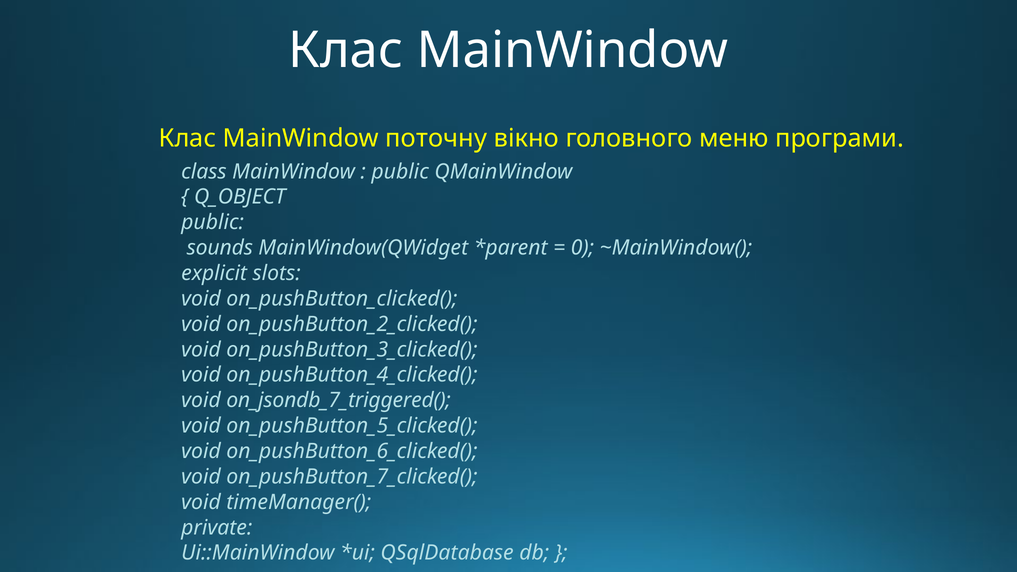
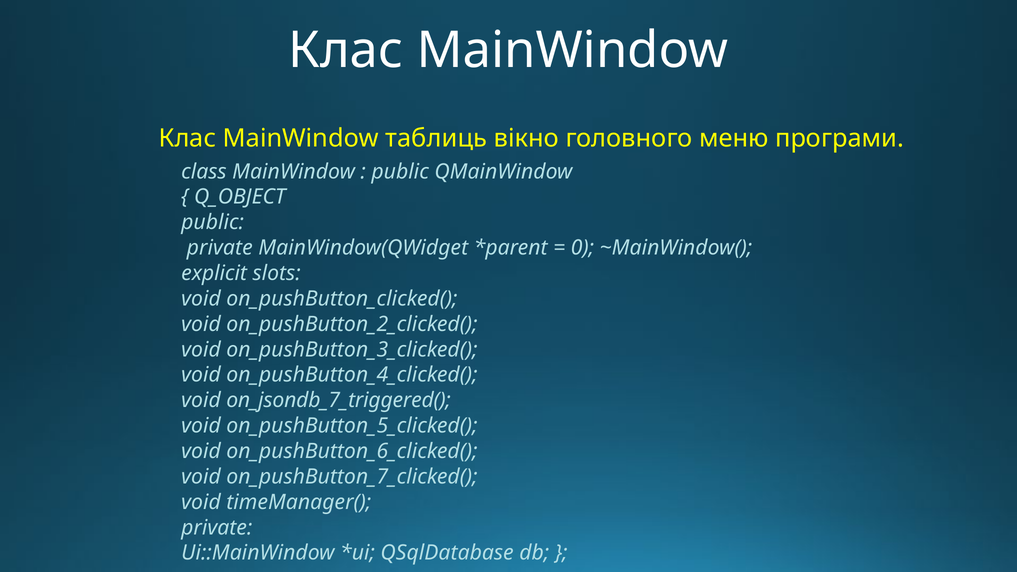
поточну: поточну -> таблиць (436, 139)
sounds: sounds -> private (220, 248)
